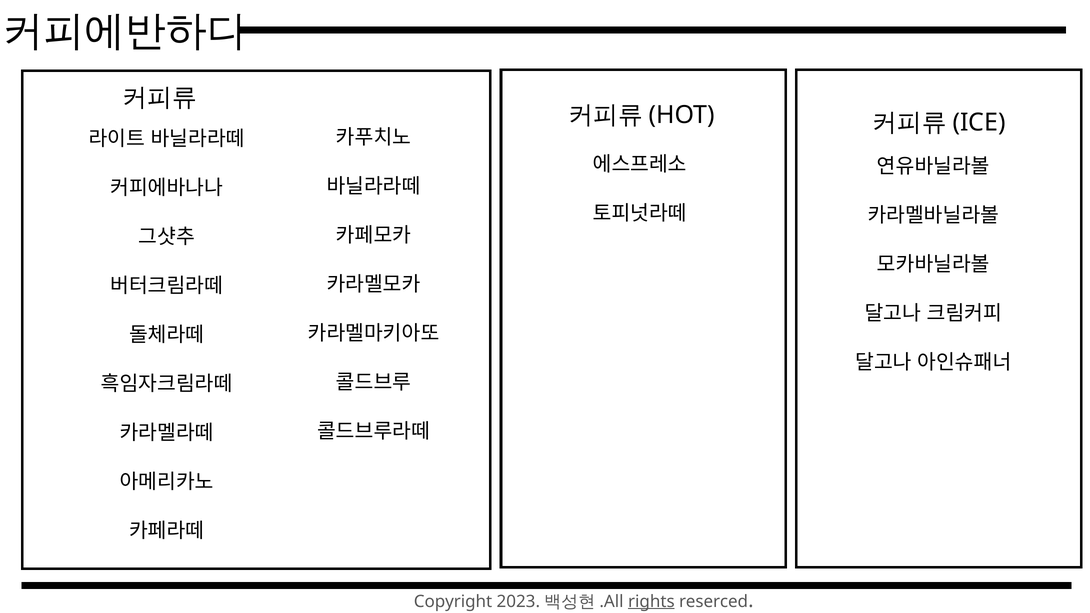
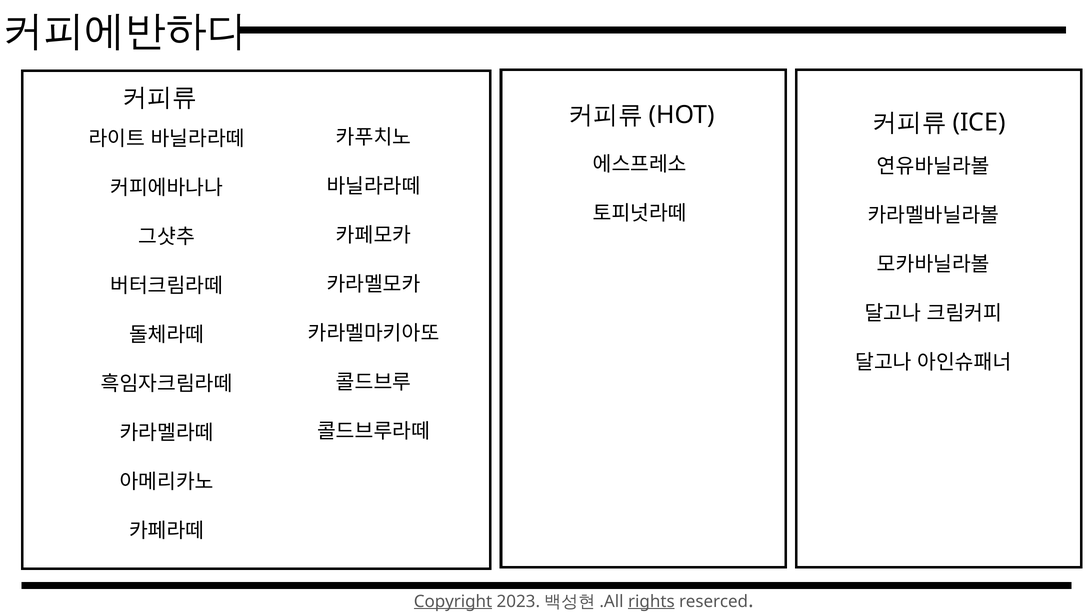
Copyright underline: none -> present (453, 602)
